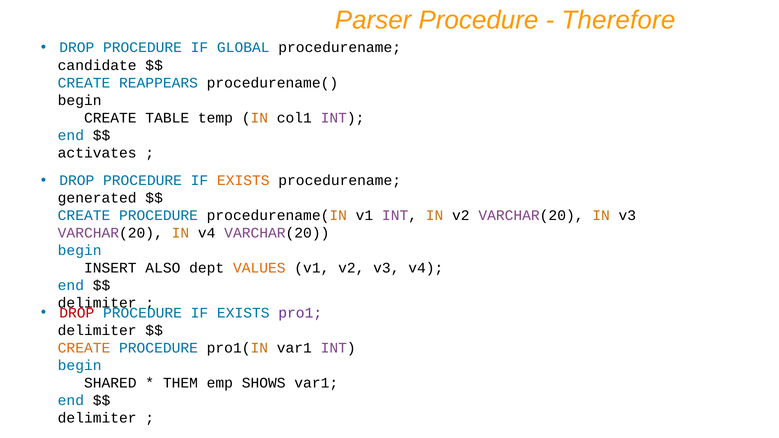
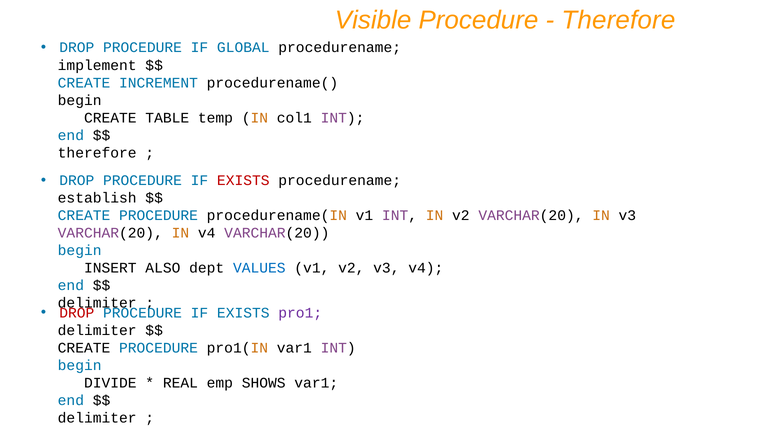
Parser: Parser -> Visible (373, 20)
candidate: candidate -> implement (97, 65)
REAPPEARS: REAPPEARS -> INCREMENT (159, 83)
activates: activates -> therefore (97, 153)
EXISTS colour: orange -> red (243, 181)
generated: generated -> establish (97, 198)
VALUES colour: orange -> blue (259, 268)
CREATE colour: orange -> black (84, 348)
SHARED: SHARED -> DIVIDE (110, 383)
THEM: THEM -> REAL (180, 383)
